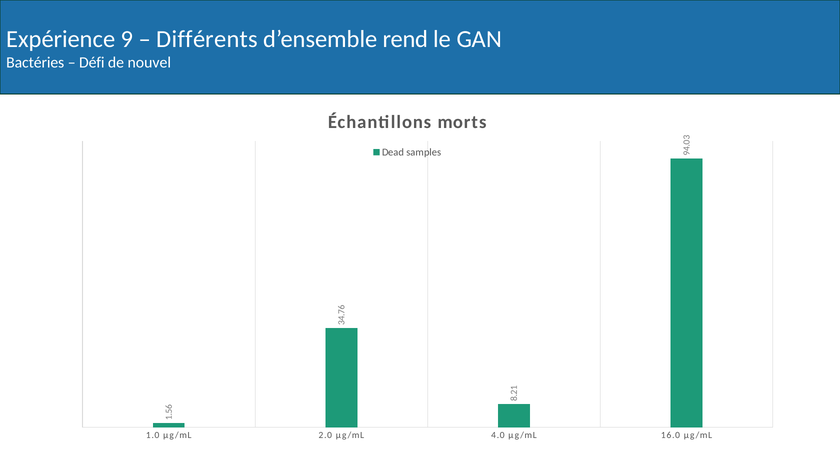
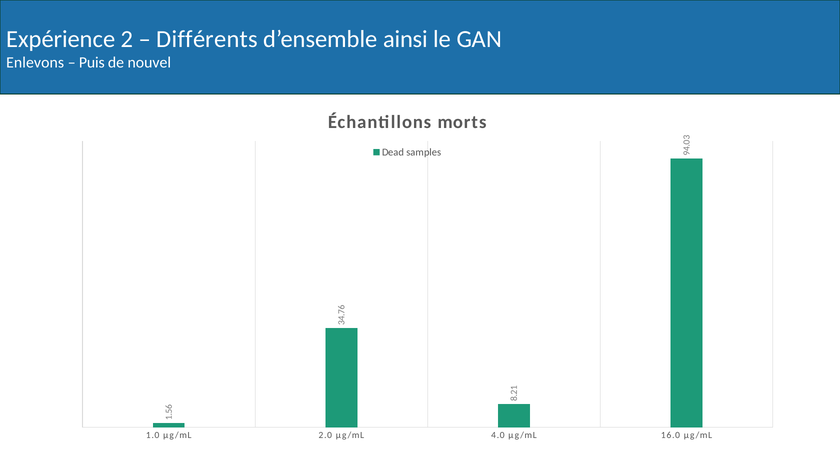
Expérience 9: 9 -> 2 (127, 39)
rend: rend -> ainsi (405, 39)
Bactéries: Bactéries -> Enlevons (35, 63)
Défi: Défi -> Puis (92, 63)
